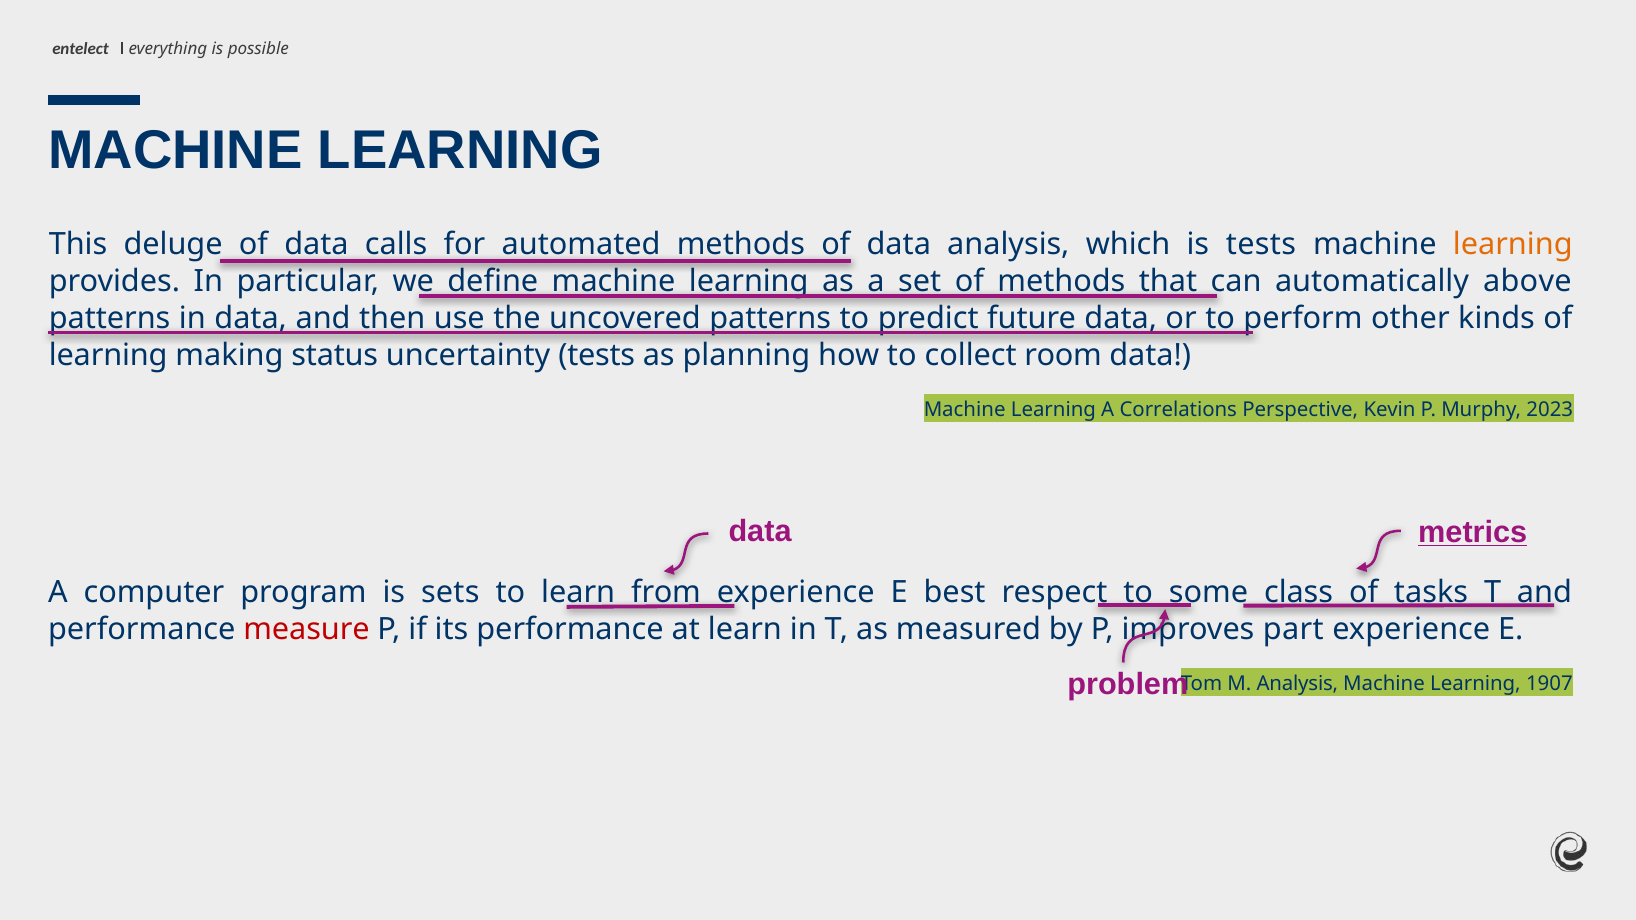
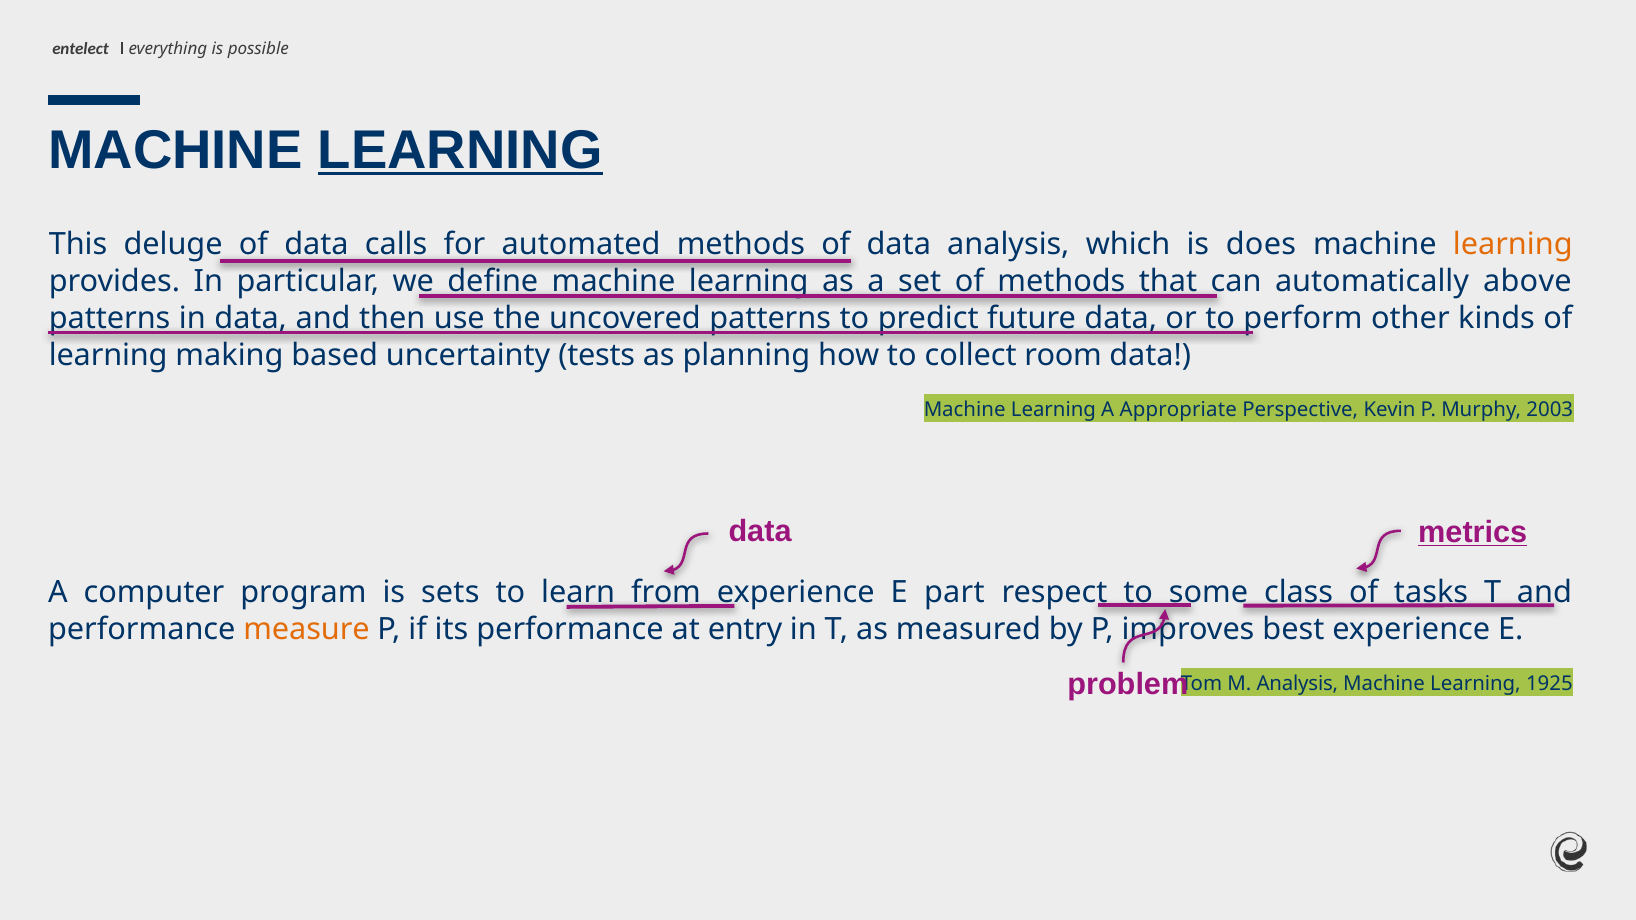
LEARNING underline: none -> present (460, 150)
is tests: tests -> does (1261, 245)
status: status -> based (335, 355)
Correlations: Correlations -> Appropriate (1178, 410)
2023: 2023 -> 2003 (1550, 410)
best: best -> part (954, 592)
measure colour: red -> orange (307, 629)
at learn: learn -> entry (745, 629)
part: part -> best (1293, 629)
1907: 1907 -> 1925 (1549, 684)
